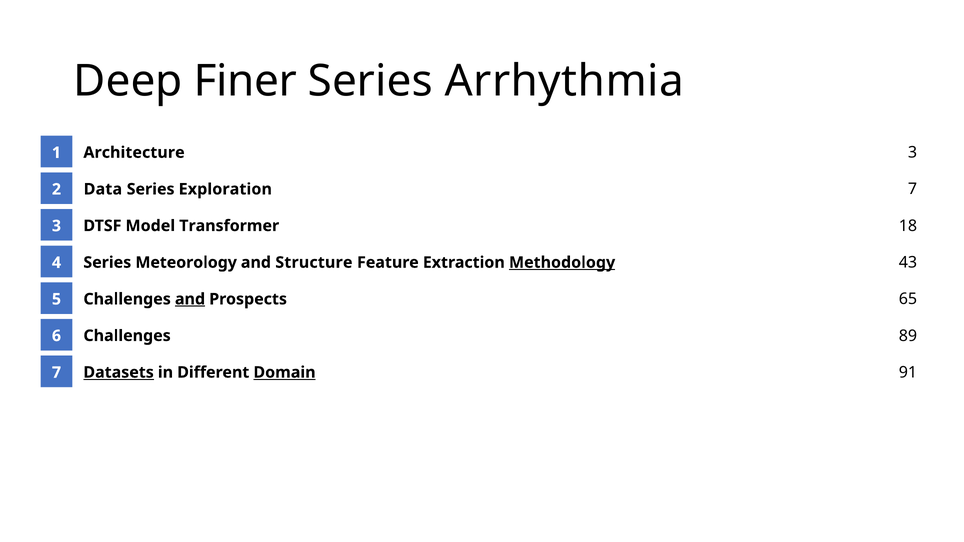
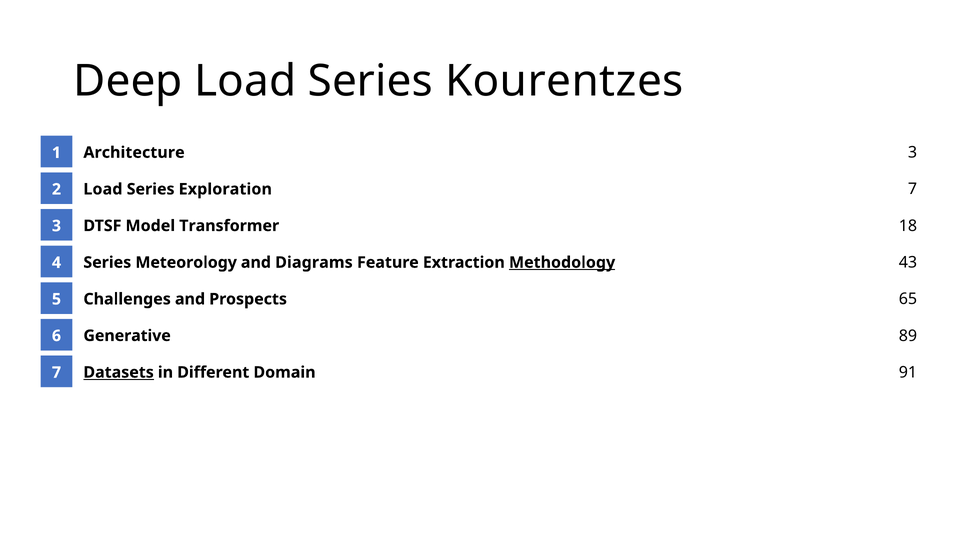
Deep Finer: Finer -> Load (245, 81)
Arrhythmia: Arrhythmia -> Kourentzes (564, 81)
Data: Data -> Load (103, 189)
Structure: Structure -> Diagrams (314, 263)
and underline: present -> none (190, 299)
Challenges: Challenges -> Generative (127, 336)
Domain underline: present -> none (284, 373)
